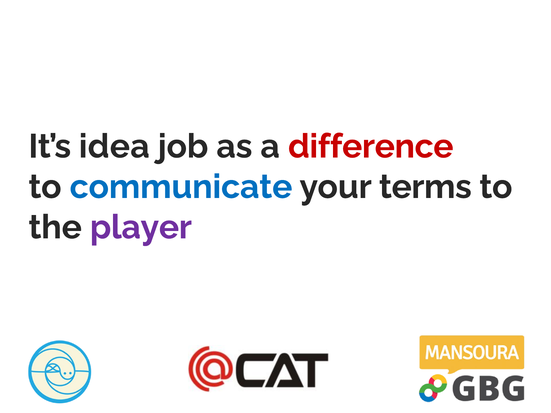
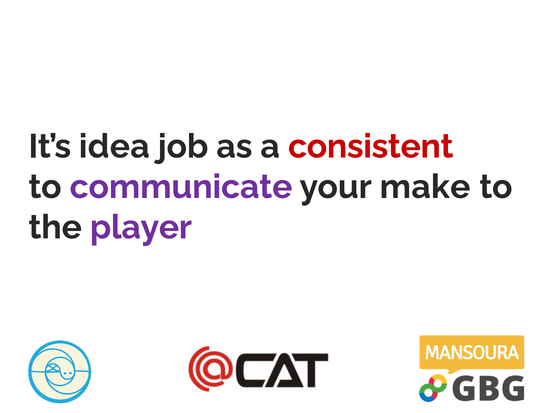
difference: difference -> consistent (371, 146)
communicate colour: blue -> purple (181, 187)
terms: terms -> make (425, 187)
